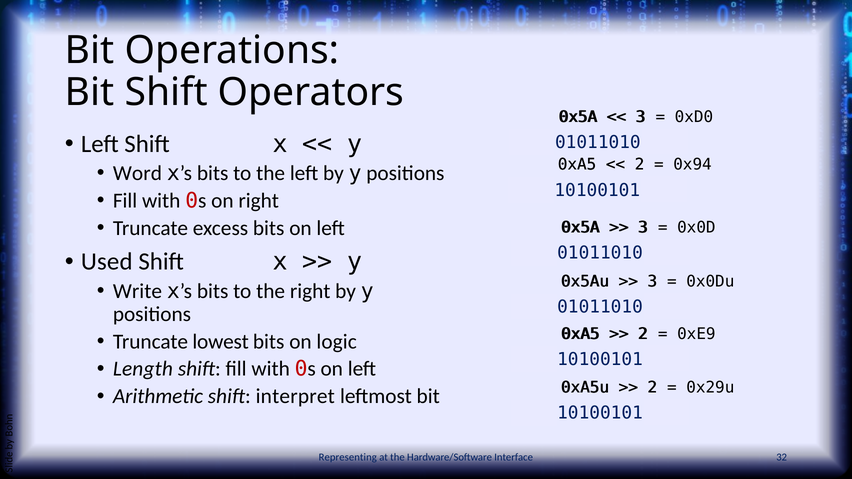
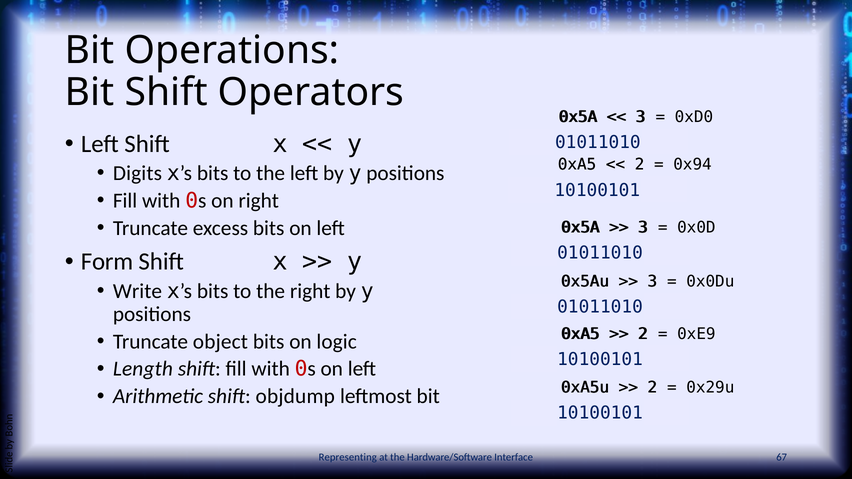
Word: Word -> Digits (137, 173)
Used: Used -> Form (107, 262)
lowest: lowest -> object (220, 342)
interpret: interpret -> objdump (295, 397)
32: 32 -> 67 (782, 458)
